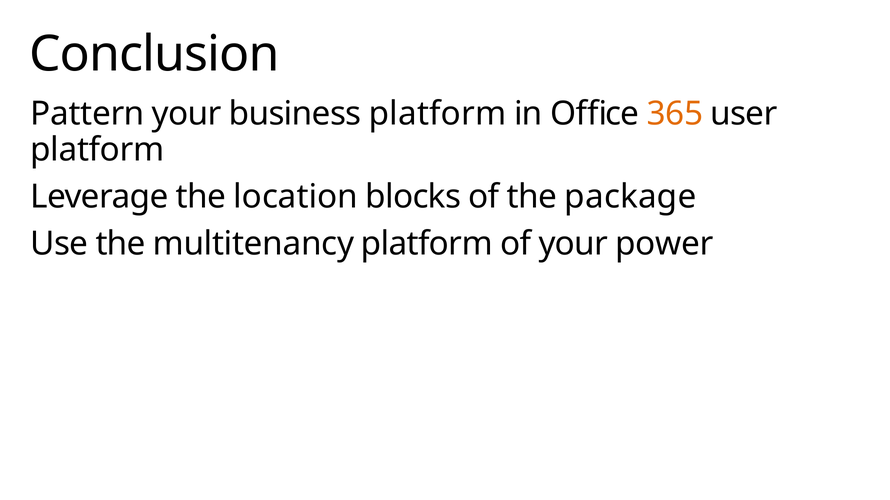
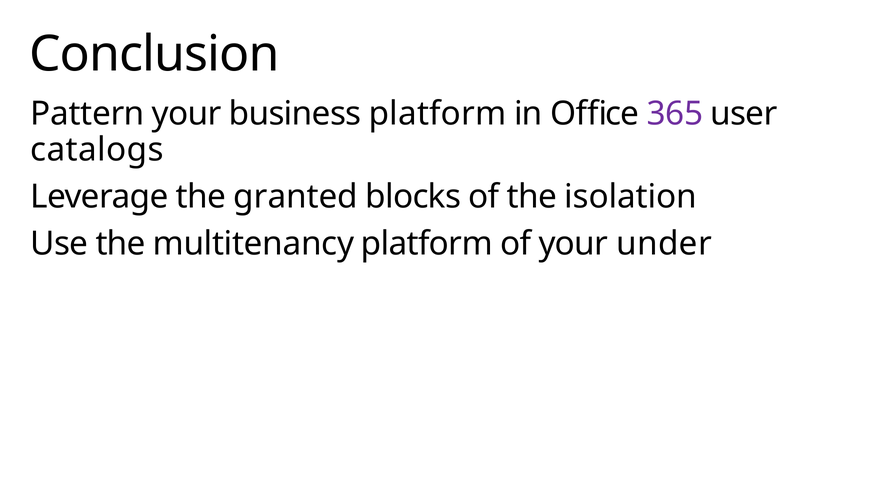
365 colour: orange -> purple (675, 114)
platform: platform -> catalogs (97, 150)
location: location -> granted (296, 197)
package: package -> isolation (631, 197)
power: power -> under (664, 244)
